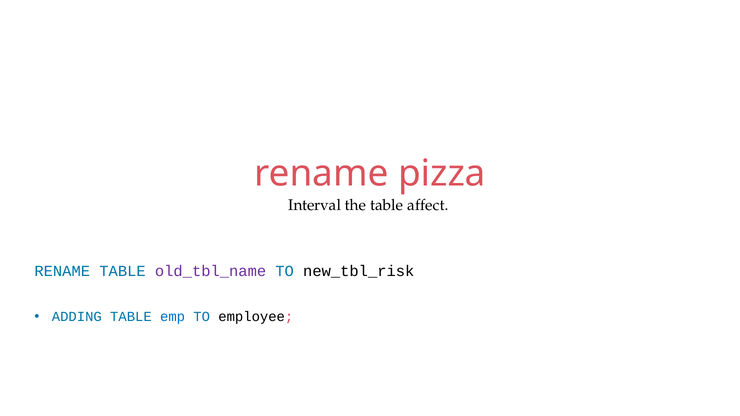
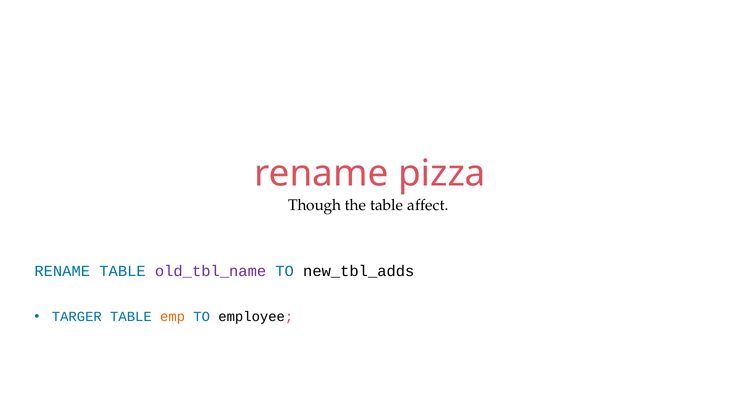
Interval: Interval -> Though (315, 205)
new_tbl_risk: new_tbl_risk -> new_tbl_adds (359, 271)
ADDING: ADDING -> TARGER (77, 317)
emp colour: blue -> orange (173, 317)
